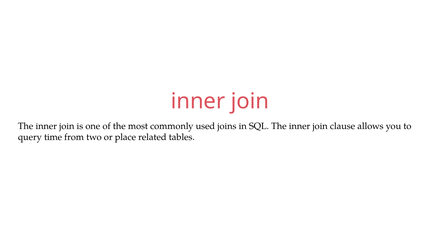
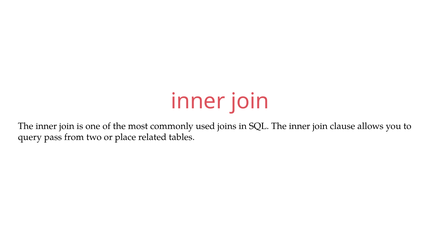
time: time -> pass (53, 137)
